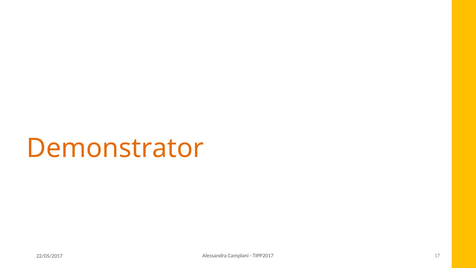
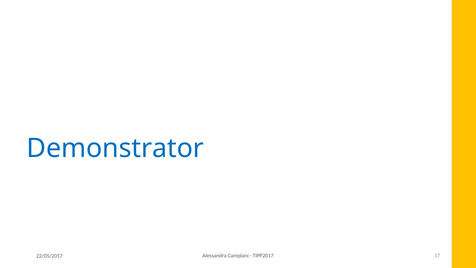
Demonstrator colour: orange -> blue (115, 148)
